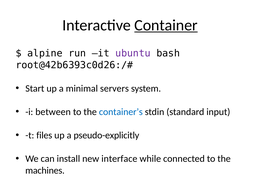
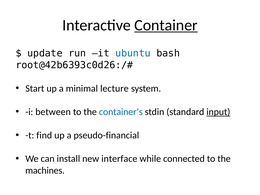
alpine: alpine -> update (45, 53)
ubuntu colour: purple -> blue (133, 53)
servers: servers -> lecture (114, 88)
input underline: none -> present (218, 112)
files: files -> find (44, 135)
pseudo-explicitly: pseudo-explicitly -> pseudo-financial (106, 135)
